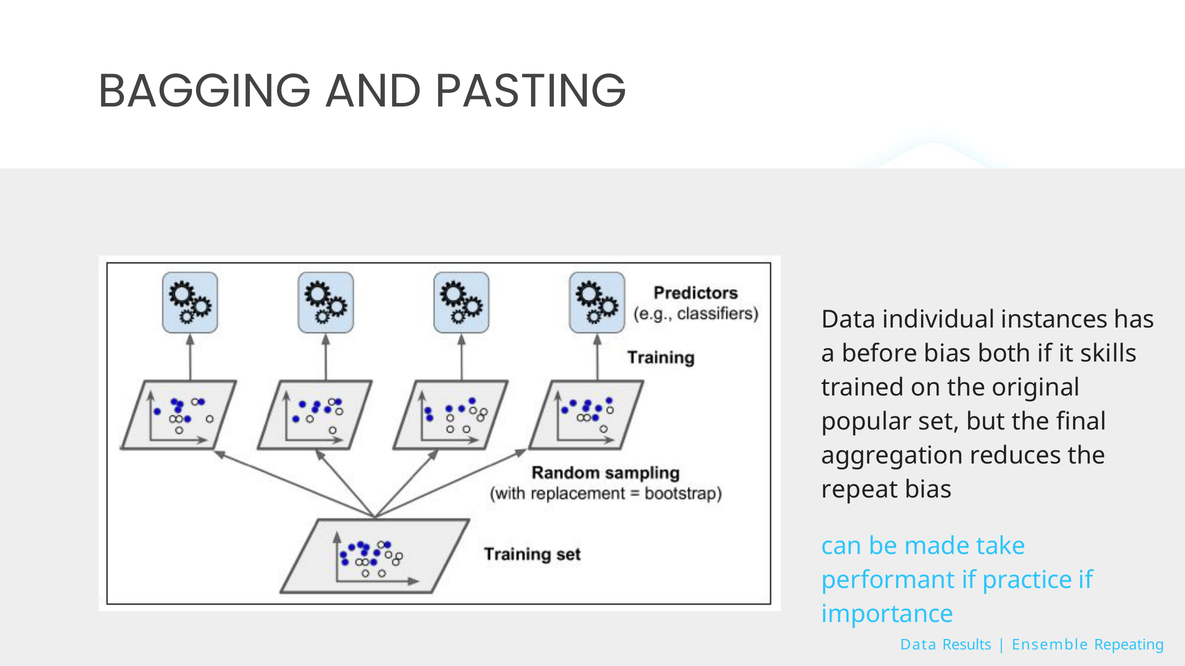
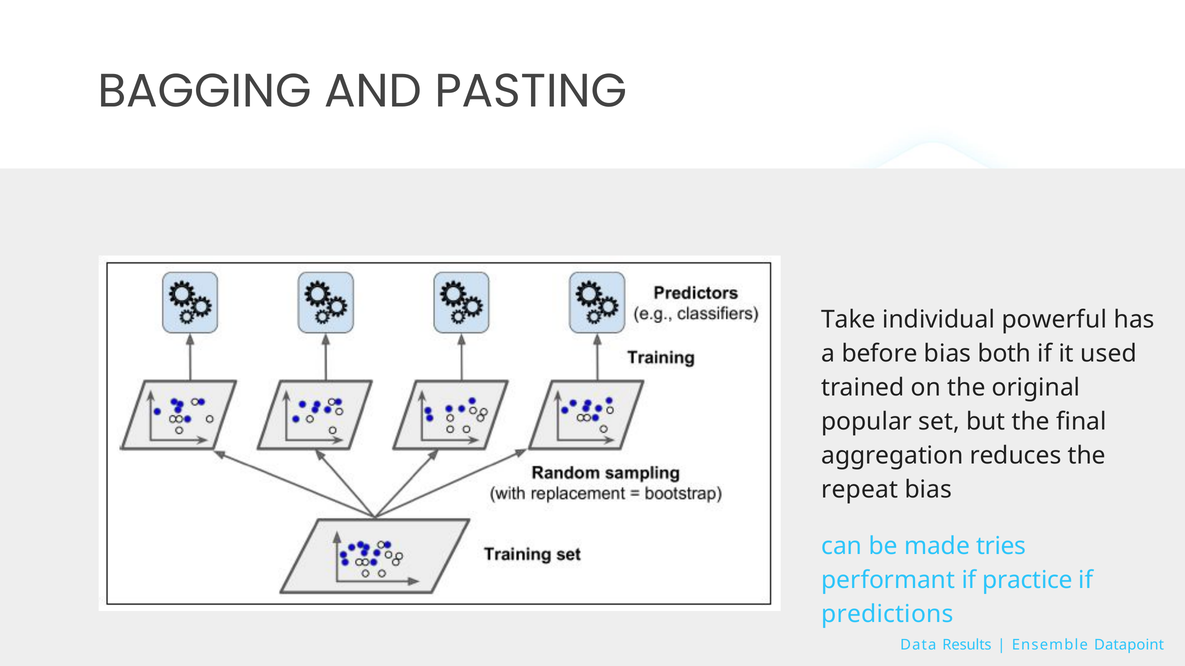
Data: Data -> Take (849, 320)
instances: instances -> powerful (1054, 320)
skills: skills -> used (1109, 354)
take: take -> tries (1001, 547)
importance: importance -> predictions (887, 615)
Repeating: Repeating -> Datapoint (1129, 645)
